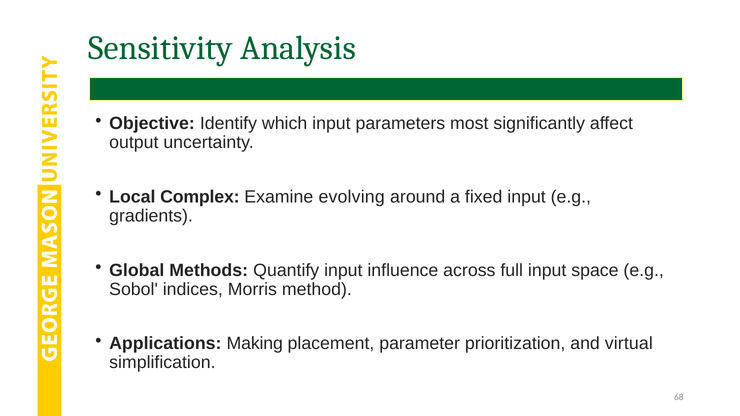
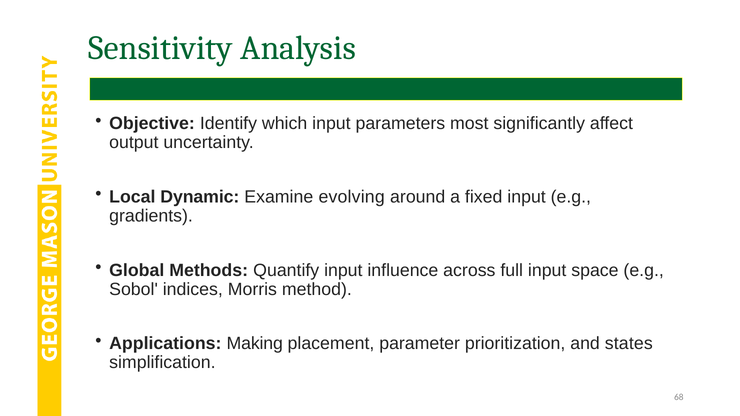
Complex: Complex -> Dynamic (200, 197)
virtual: virtual -> states (629, 344)
